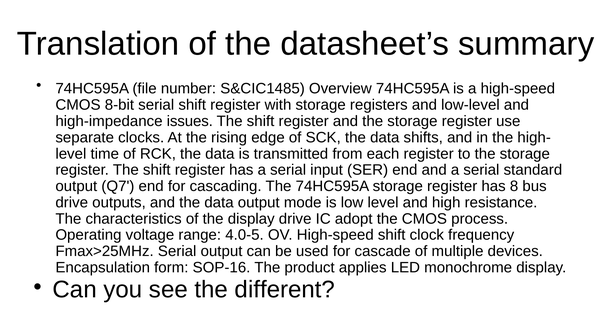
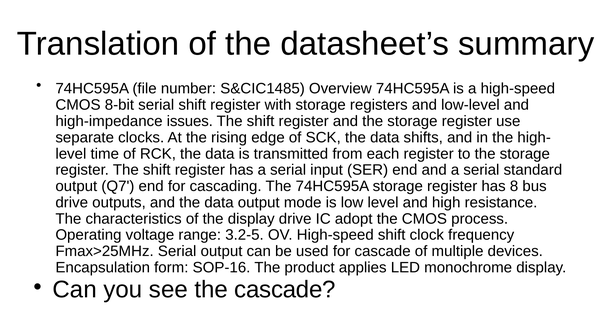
4.0-5: 4.0-5 -> 3.2-5 (244, 235)
the different: different -> cascade (285, 289)
